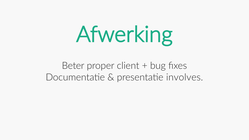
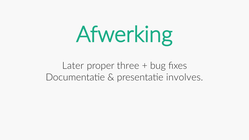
Beter: Beter -> Later (73, 66)
client: client -> three (128, 66)
